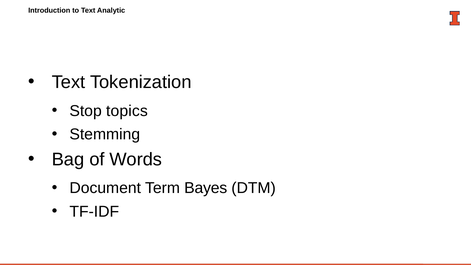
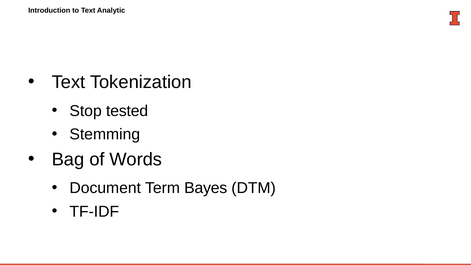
topics: topics -> tested (127, 111)
